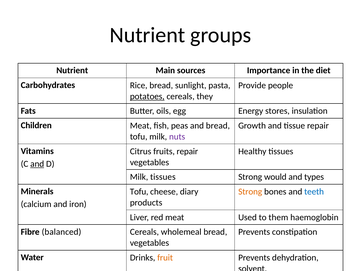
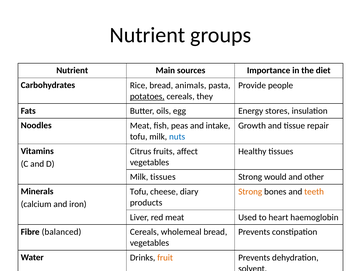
sunlight: sunlight -> animals (191, 85)
Children: Children -> Noodles (36, 125)
and bread: bread -> intake (218, 126)
nuts colour: purple -> blue (177, 137)
fruits repair: repair -> affect (187, 151)
and underline: present -> none (37, 164)
types: types -> other (314, 177)
teeth colour: blue -> orange (314, 191)
them: them -> heart (278, 217)
